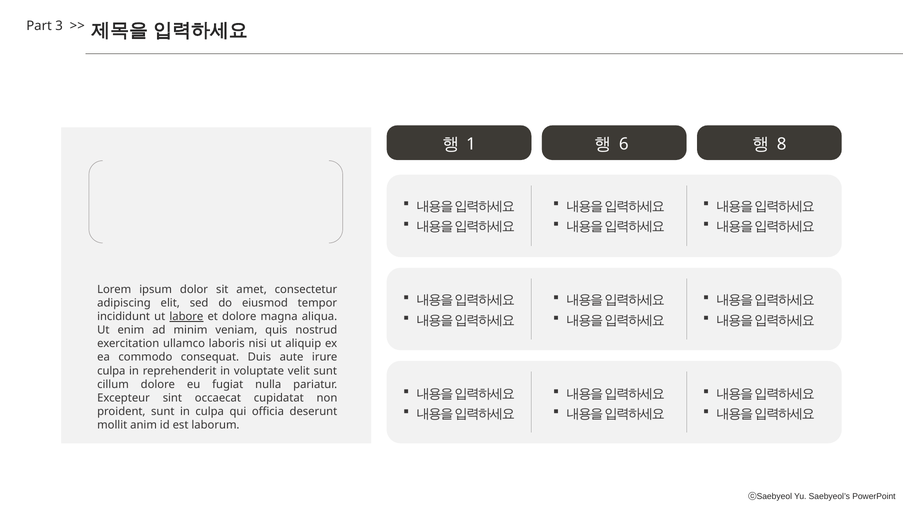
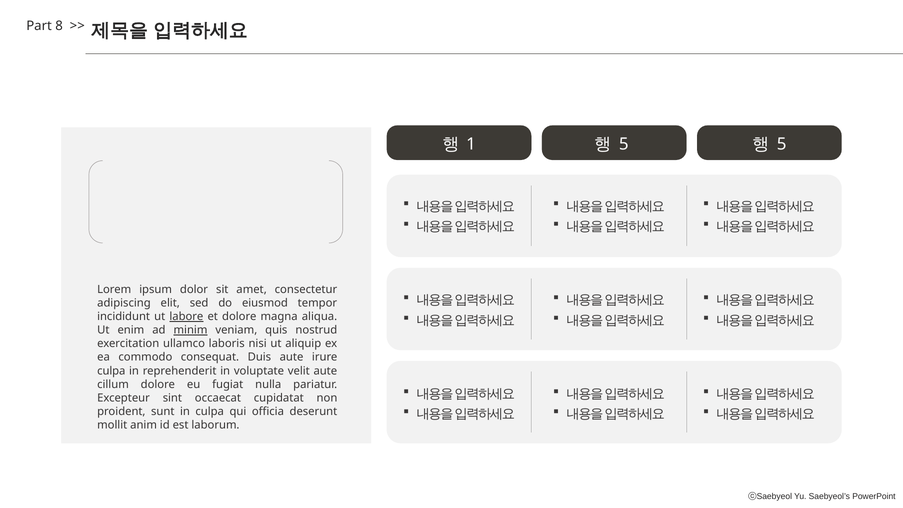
3: 3 -> 8 (59, 26)
6: 6 -> 5 (624, 144)
8: 8 -> 5 (782, 144)
minim underline: none -> present (191, 330)
velit sunt: sunt -> aute (325, 371)
